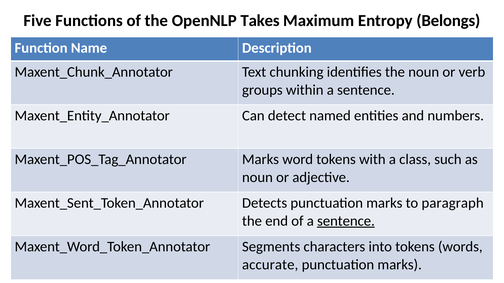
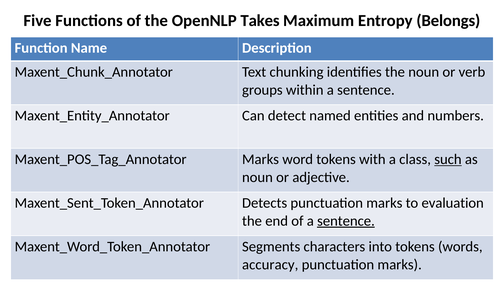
such underline: none -> present (448, 160)
paragraph: paragraph -> evaluation (453, 203)
accurate: accurate -> accuracy (270, 265)
